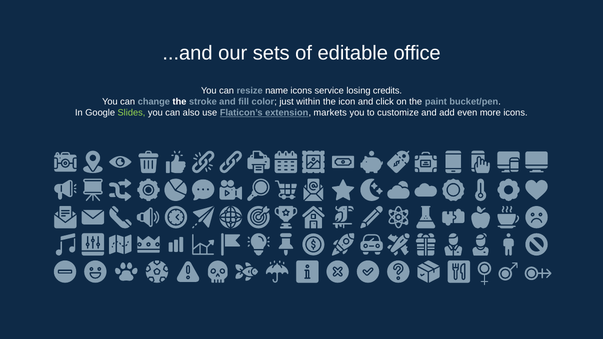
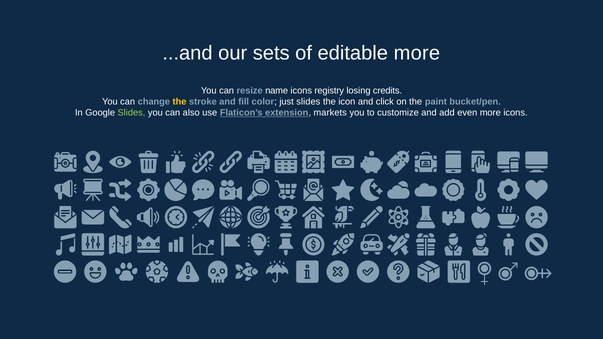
editable office: office -> more (417, 53)
service: service -> registry (329, 91)
the colour: white -> yellow (180, 102)
just within: within -> slides (308, 102)
